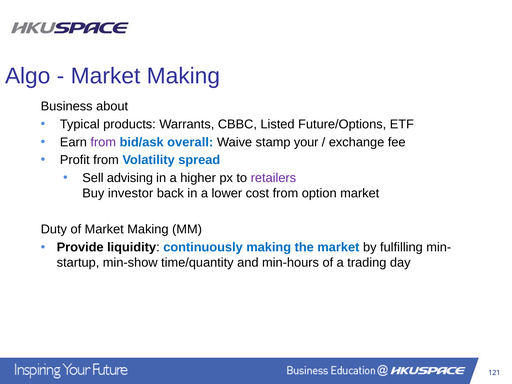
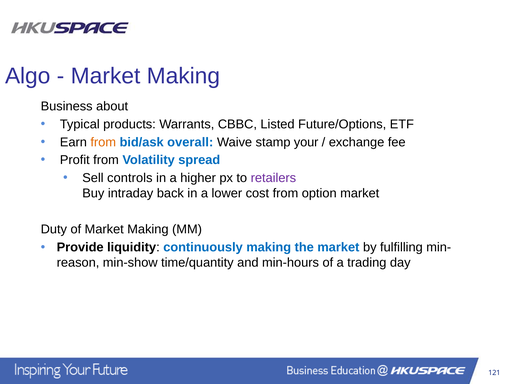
from colour: purple -> orange (103, 142)
advising: advising -> controls (130, 178)
investor: investor -> intraday (131, 193)
startup: startup -> reason (78, 262)
